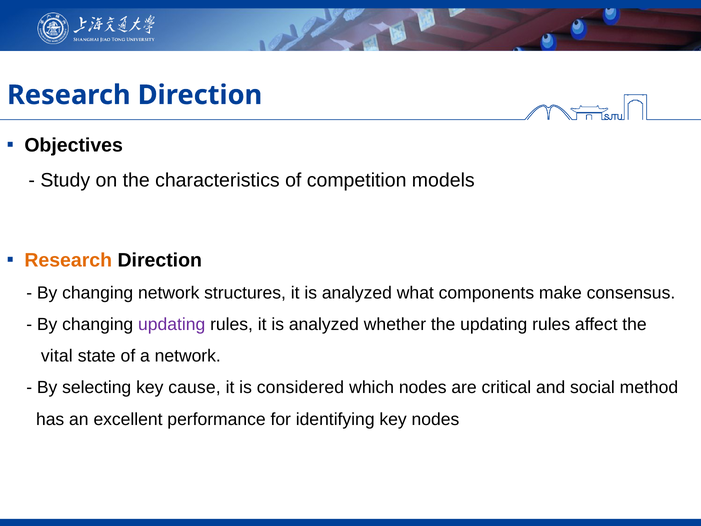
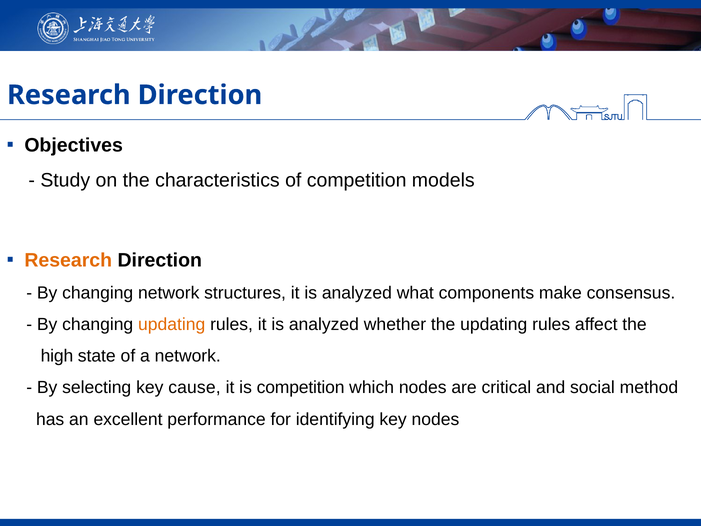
updating colour: purple -> orange (172, 324)
vital: vital -> high (57, 356)
is considered: considered -> competition (301, 387)
